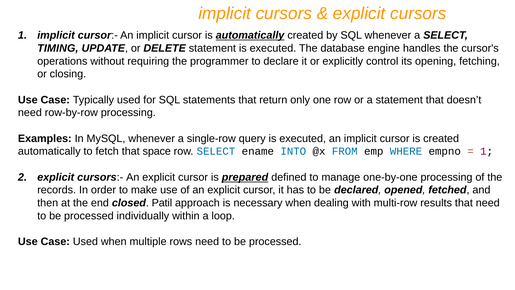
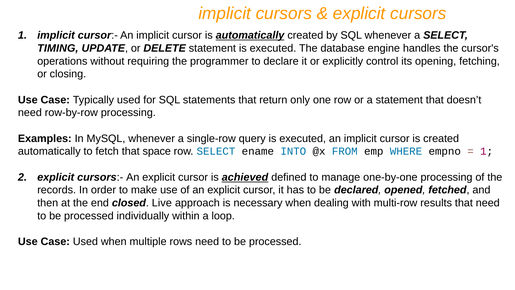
prepared: prepared -> achieved (245, 177)
Patil: Patil -> Live (162, 203)
